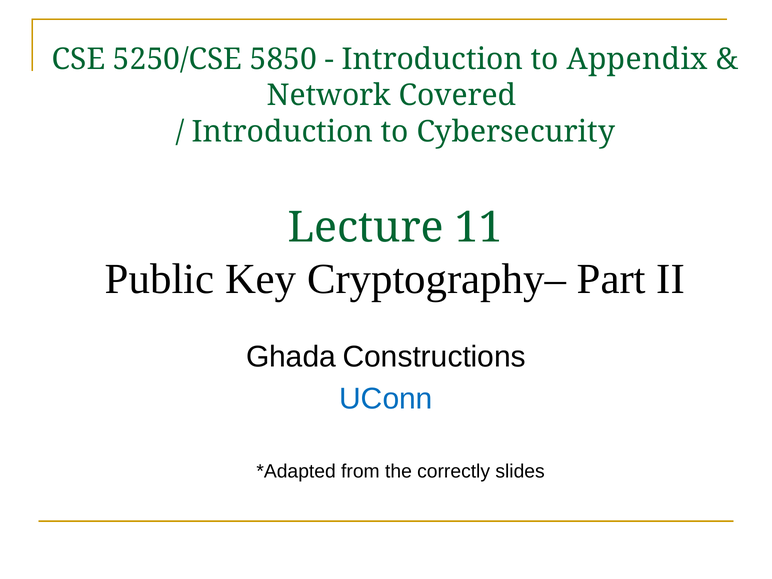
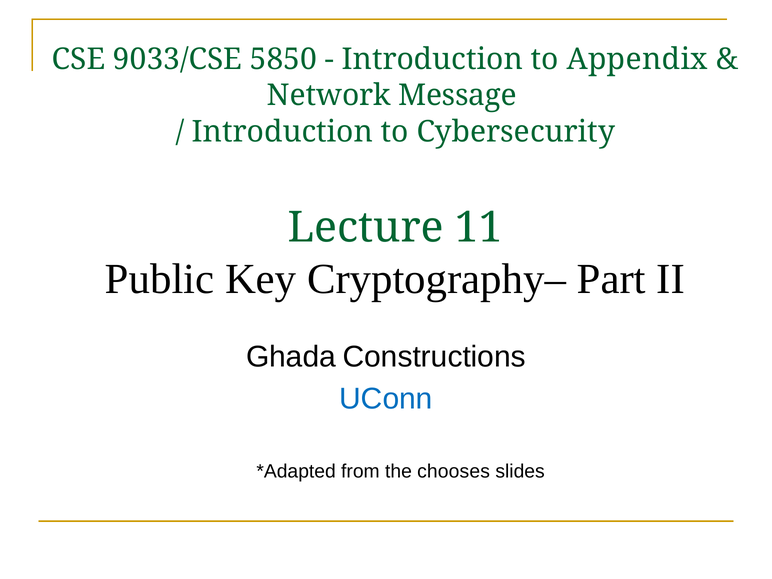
5250/CSE: 5250/CSE -> 9033/CSE (178, 60)
Covered: Covered -> Message (458, 96)
correctly: correctly -> chooses (454, 471)
